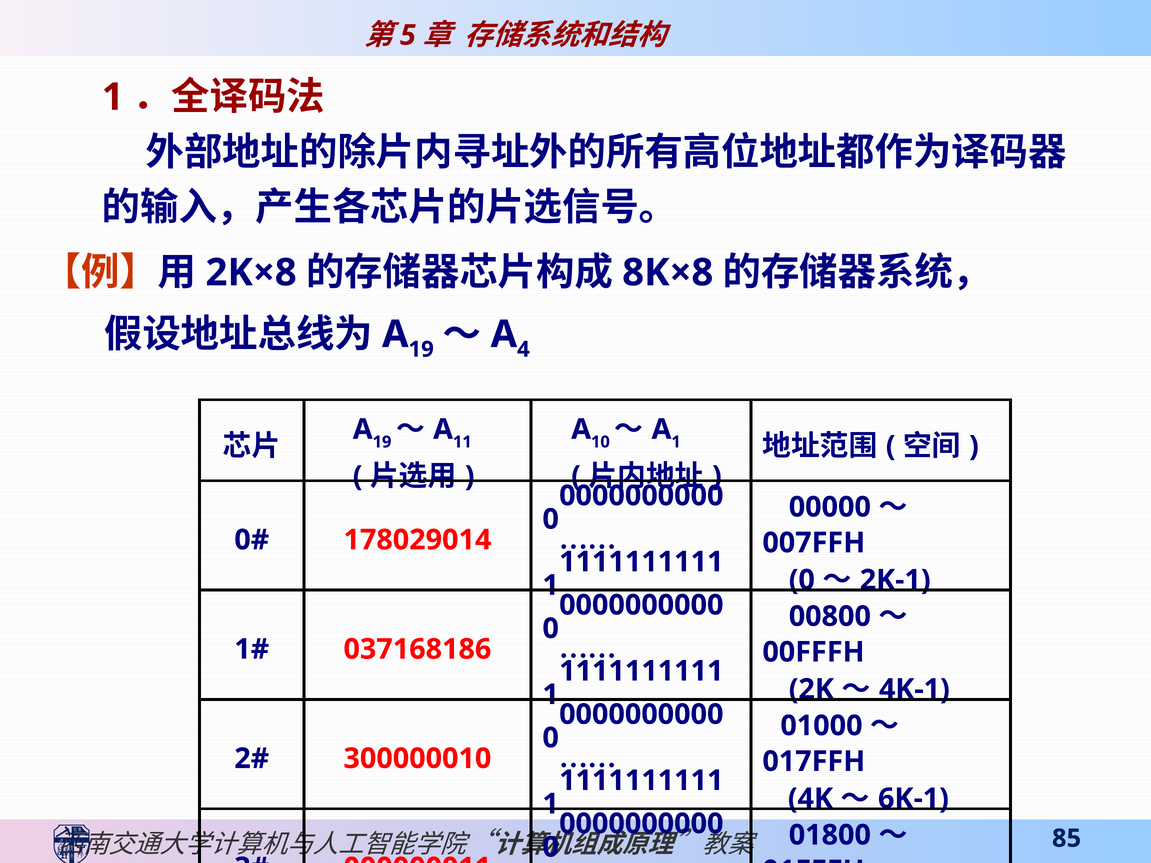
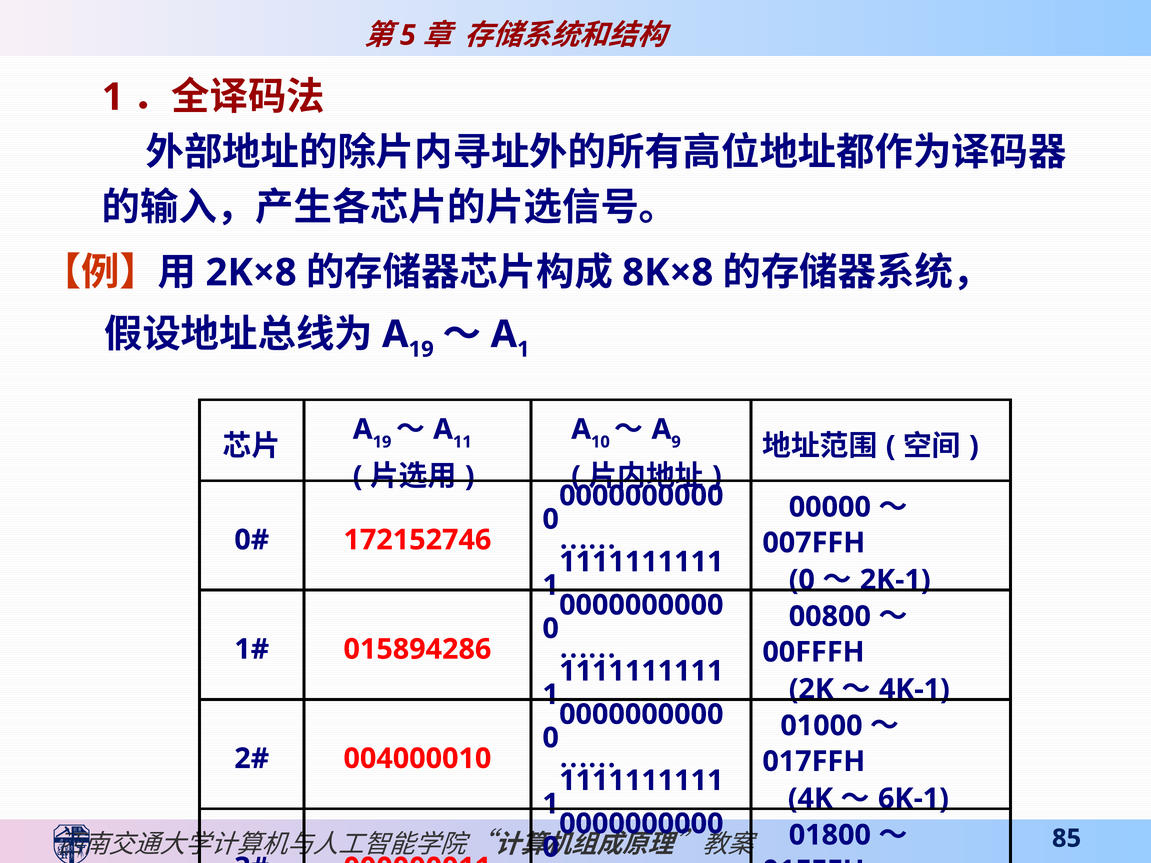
4: 4 -> 1 (523, 349)
1: 1 -> 9 (676, 442)
178029014: 178029014 -> 172152746 (417, 540)
037168186: 037168186 -> 015894286 (417, 649)
300000010: 300000010 -> 004000010 (417, 759)
